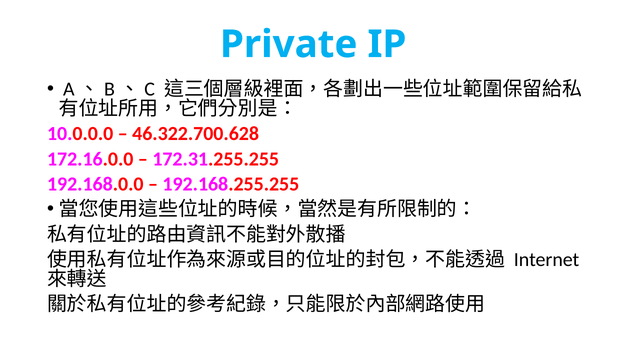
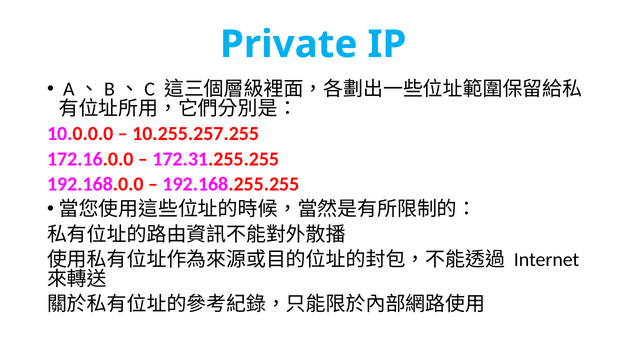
46.322.700.628: 46.322.700.628 -> 10.255.257.255 (196, 134)
